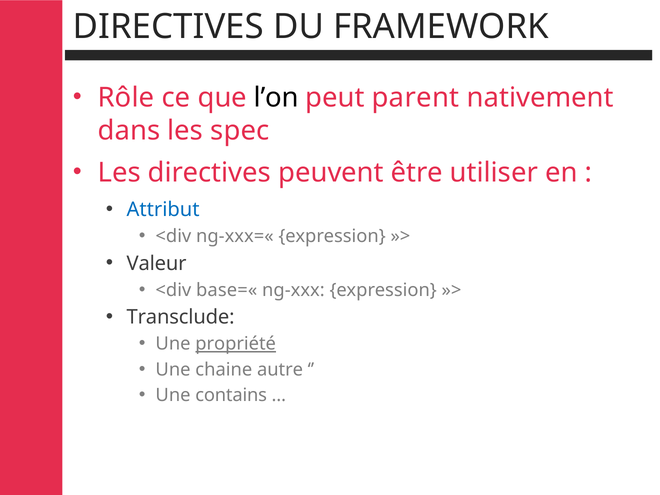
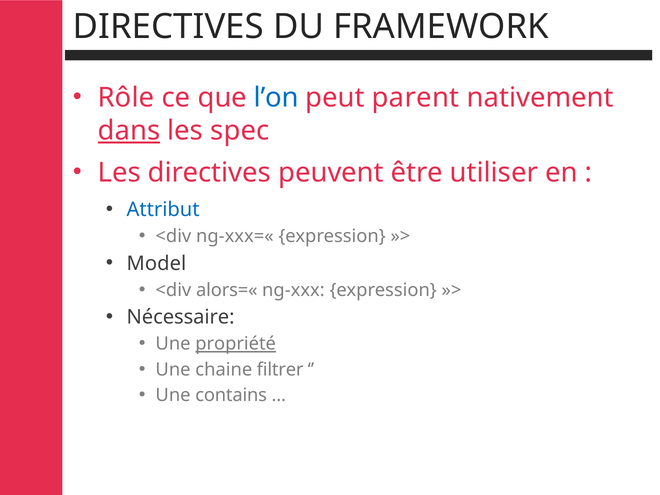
l’on colour: black -> blue (276, 98)
dans underline: none -> present (129, 131)
Valeur: Valeur -> Model (156, 263)
base=«: base=« -> alors=« (227, 290)
Transclude: Transclude -> Nécessaire (181, 317)
autre: autre -> filtrer (280, 370)
